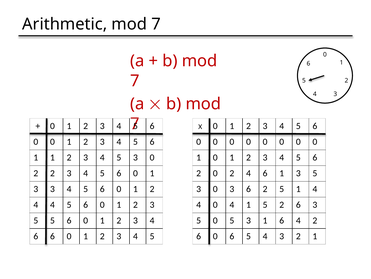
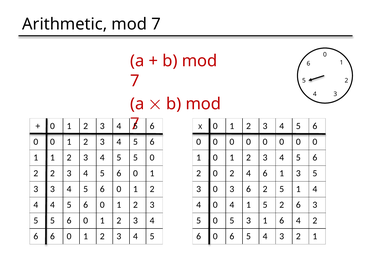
4 5 3: 3 -> 5 (135, 157)
